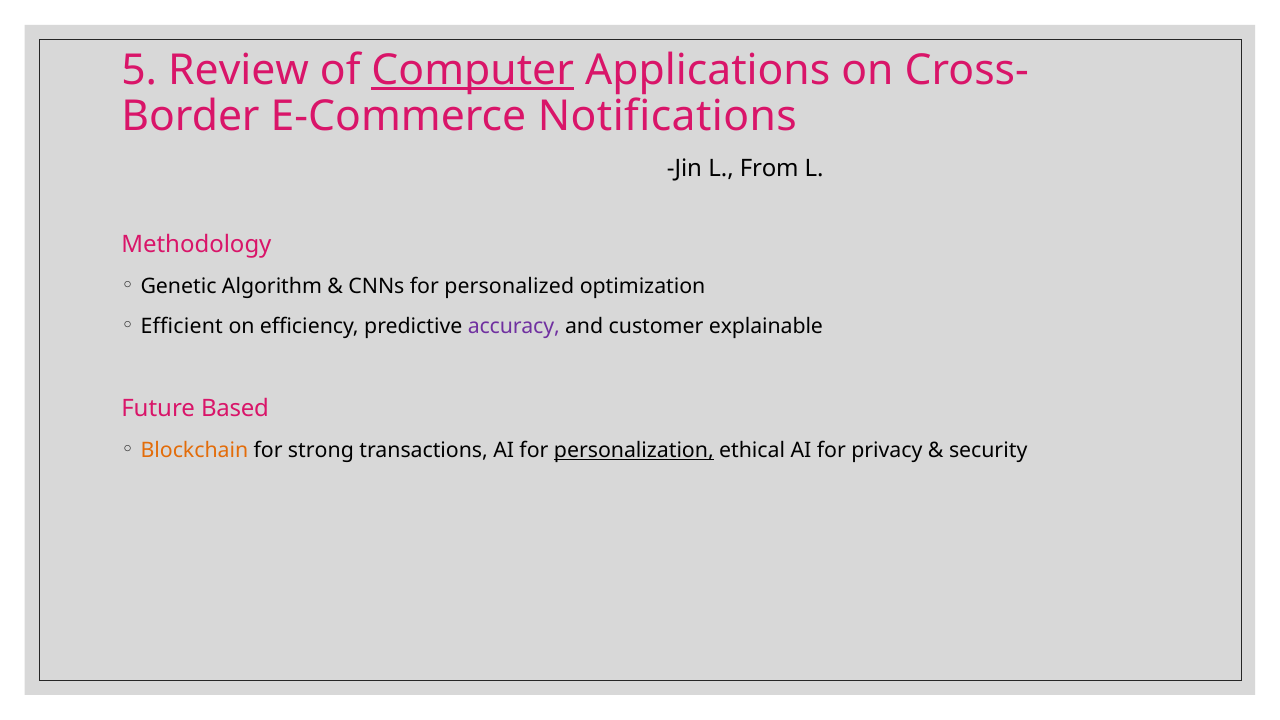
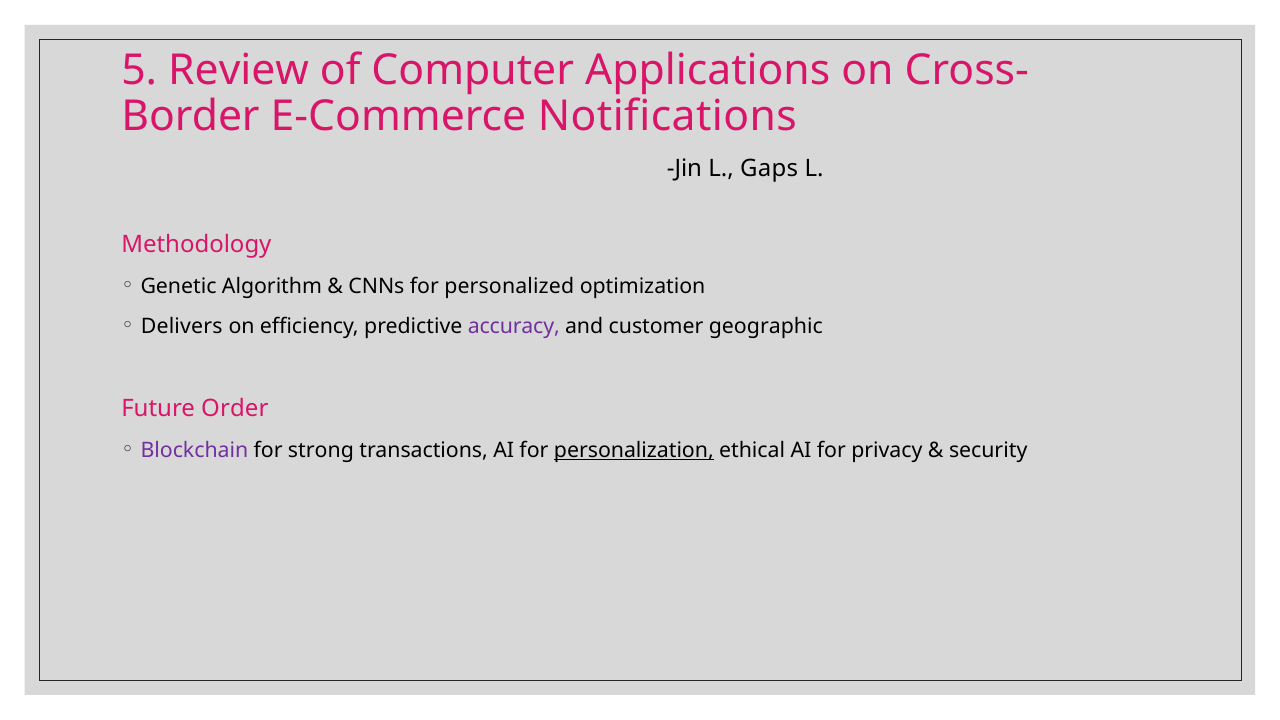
Computer underline: present -> none (473, 70)
From: From -> Gaps (769, 168)
Efficient: Efficient -> Delivers (182, 326)
explainable: explainable -> geographic (766, 326)
Based: Based -> Order (235, 409)
Blockchain colour: orange -> purple (194, 450)
